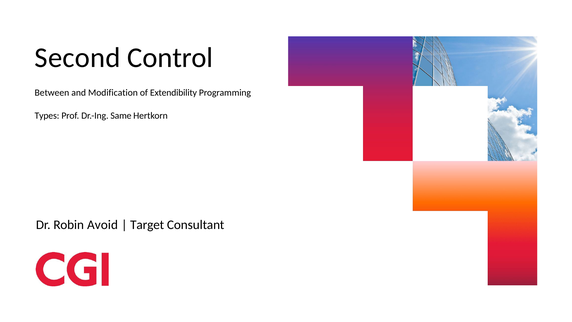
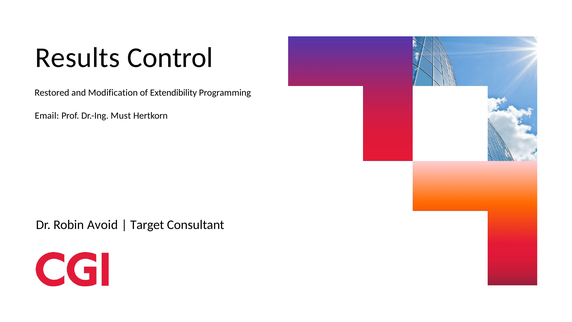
Second: Second -> Results (78, 58)
Between: Between -> Restored (52, 93)
Types: Types -> Email (47, 115)
Same: Same -> Must (121, 115)
